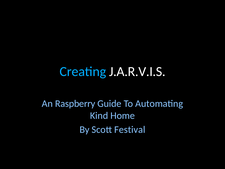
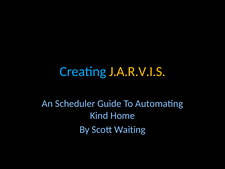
J.A.R.V.I.S colour: white -> yellow (137, 71)
Raspberry: Raspberry -> Scheduler (75, 103)
Festival: Festival -> Waiting (130, 129)
